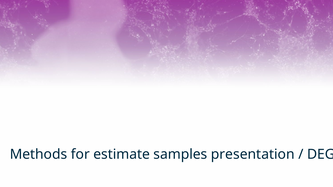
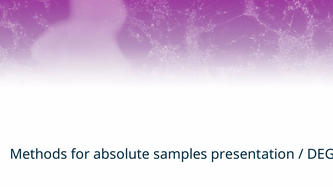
estimate: estimate -> absolute (122, 155)
